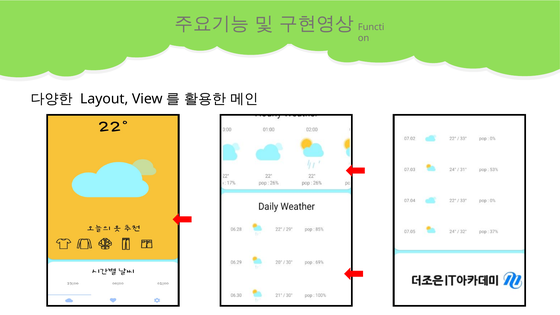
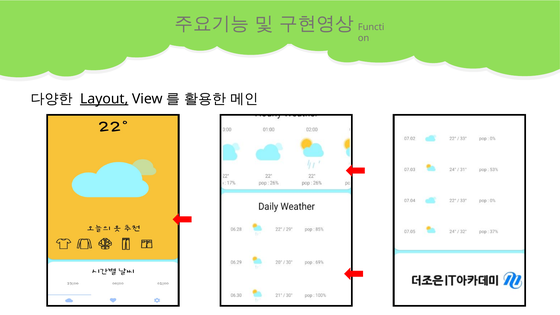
Layout underline: none -> present (104, 99)
